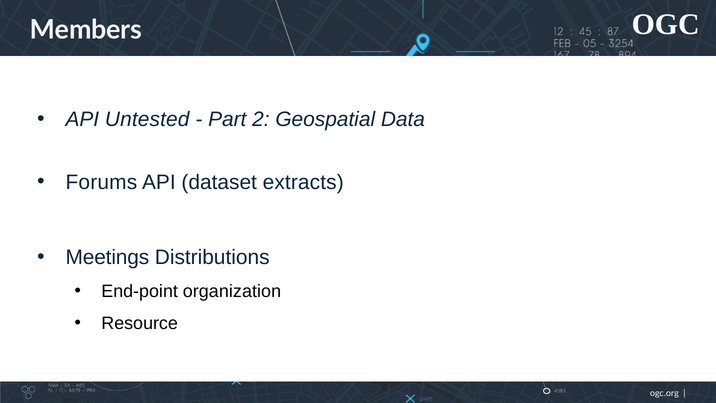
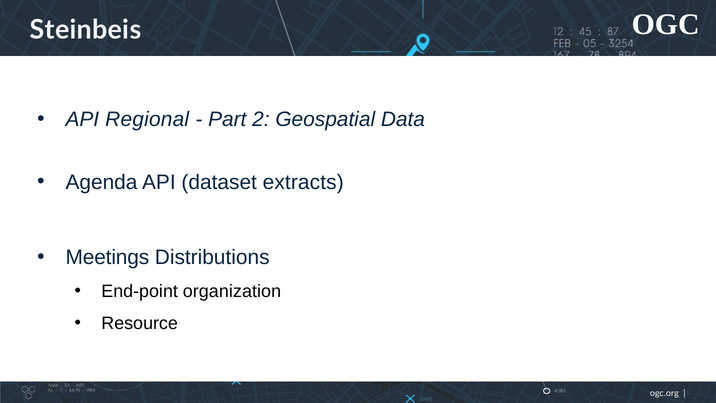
Members: Members -> Steinbeis (86, 30)
Untested: Untested -> Regional (147, 119)
Forums: Forums -> Agenda (101, 182)
